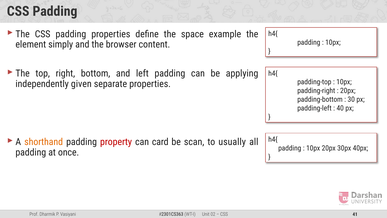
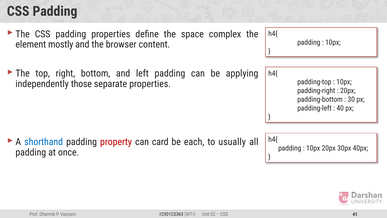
example: example -> complex (225, 34)
simply: simply -> mostly (61, 44)
given: given -> those (81, 84)
shorthand colour: orange -> blue (44, 142)
scan: scan -> each (194, 142)
